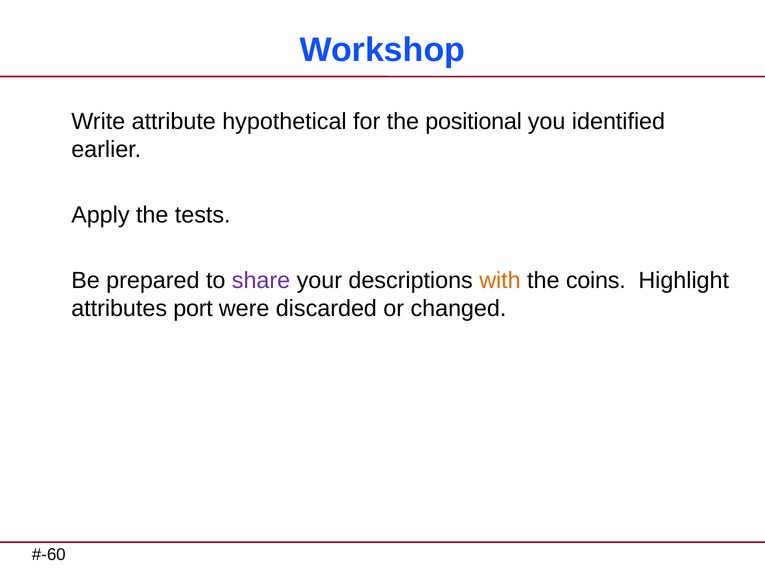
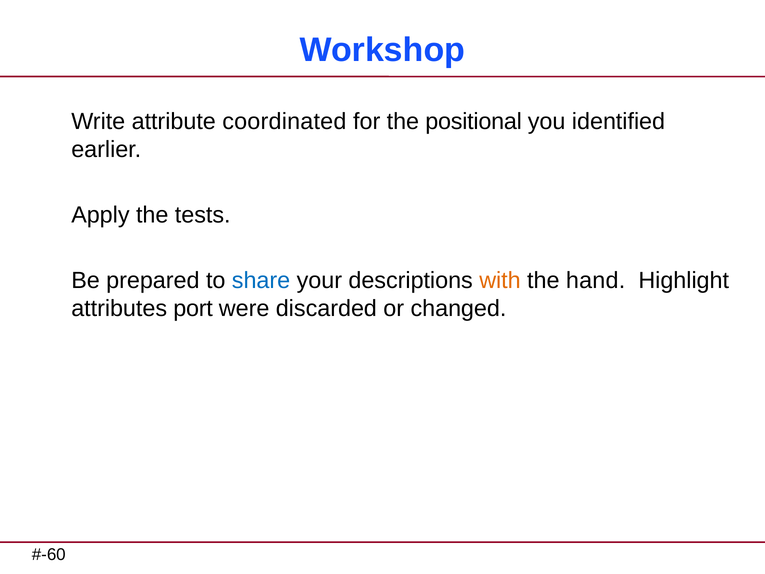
hypothetical: hypothetical -> coordinated (284, 121)
share colour: purple -> blue (261, 280)
coins: coins -> hand (596, 280)
